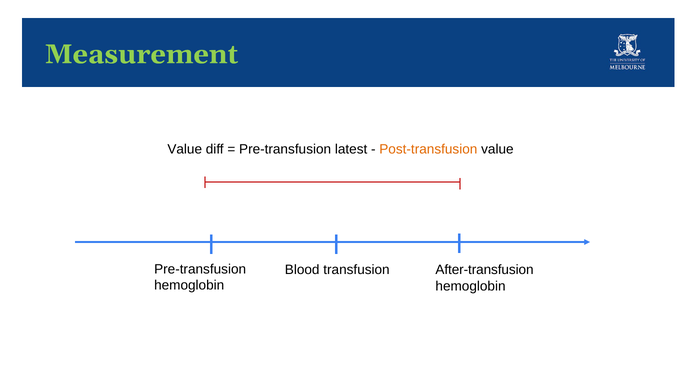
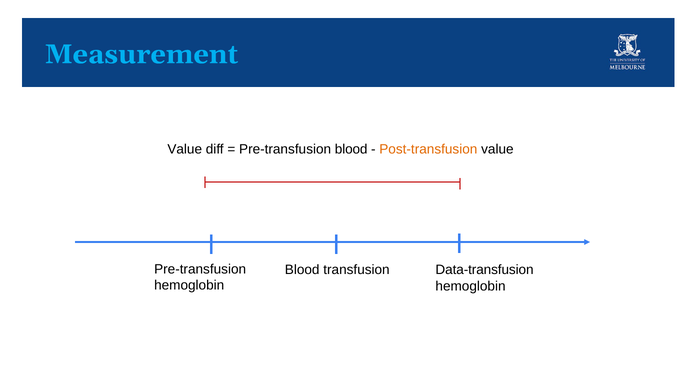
Measurement colour: light green -> light blue (142, 54)
Pre-transfusion latest: latest -> blood (351, 149)
After-transfusion: After-transfusion -> Data-transfusion (485, 270)
